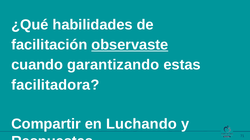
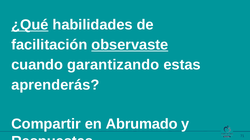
¿Qué underline: none -> present (30, 25)
facilitadora: facilitadora -> aprenderás (55, 85)
Luchando: Luchando -> Abrumado (142, 124)
